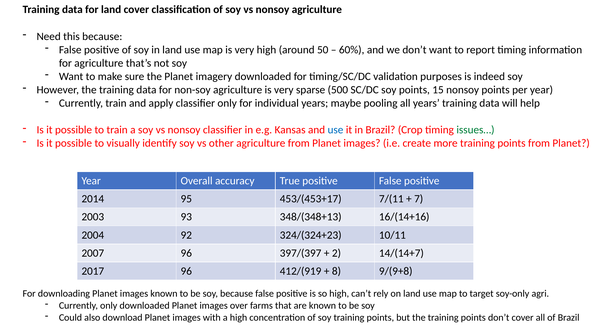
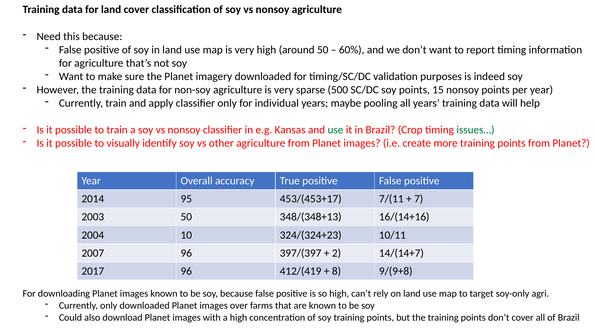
use colour: blue -> green (335, 130)
2003 93: 93 -> 50 (186, 217)
92: 92 -> 10 (186, 235)
412/(919: 412/(919 -> 412/(419 (301, 272)
